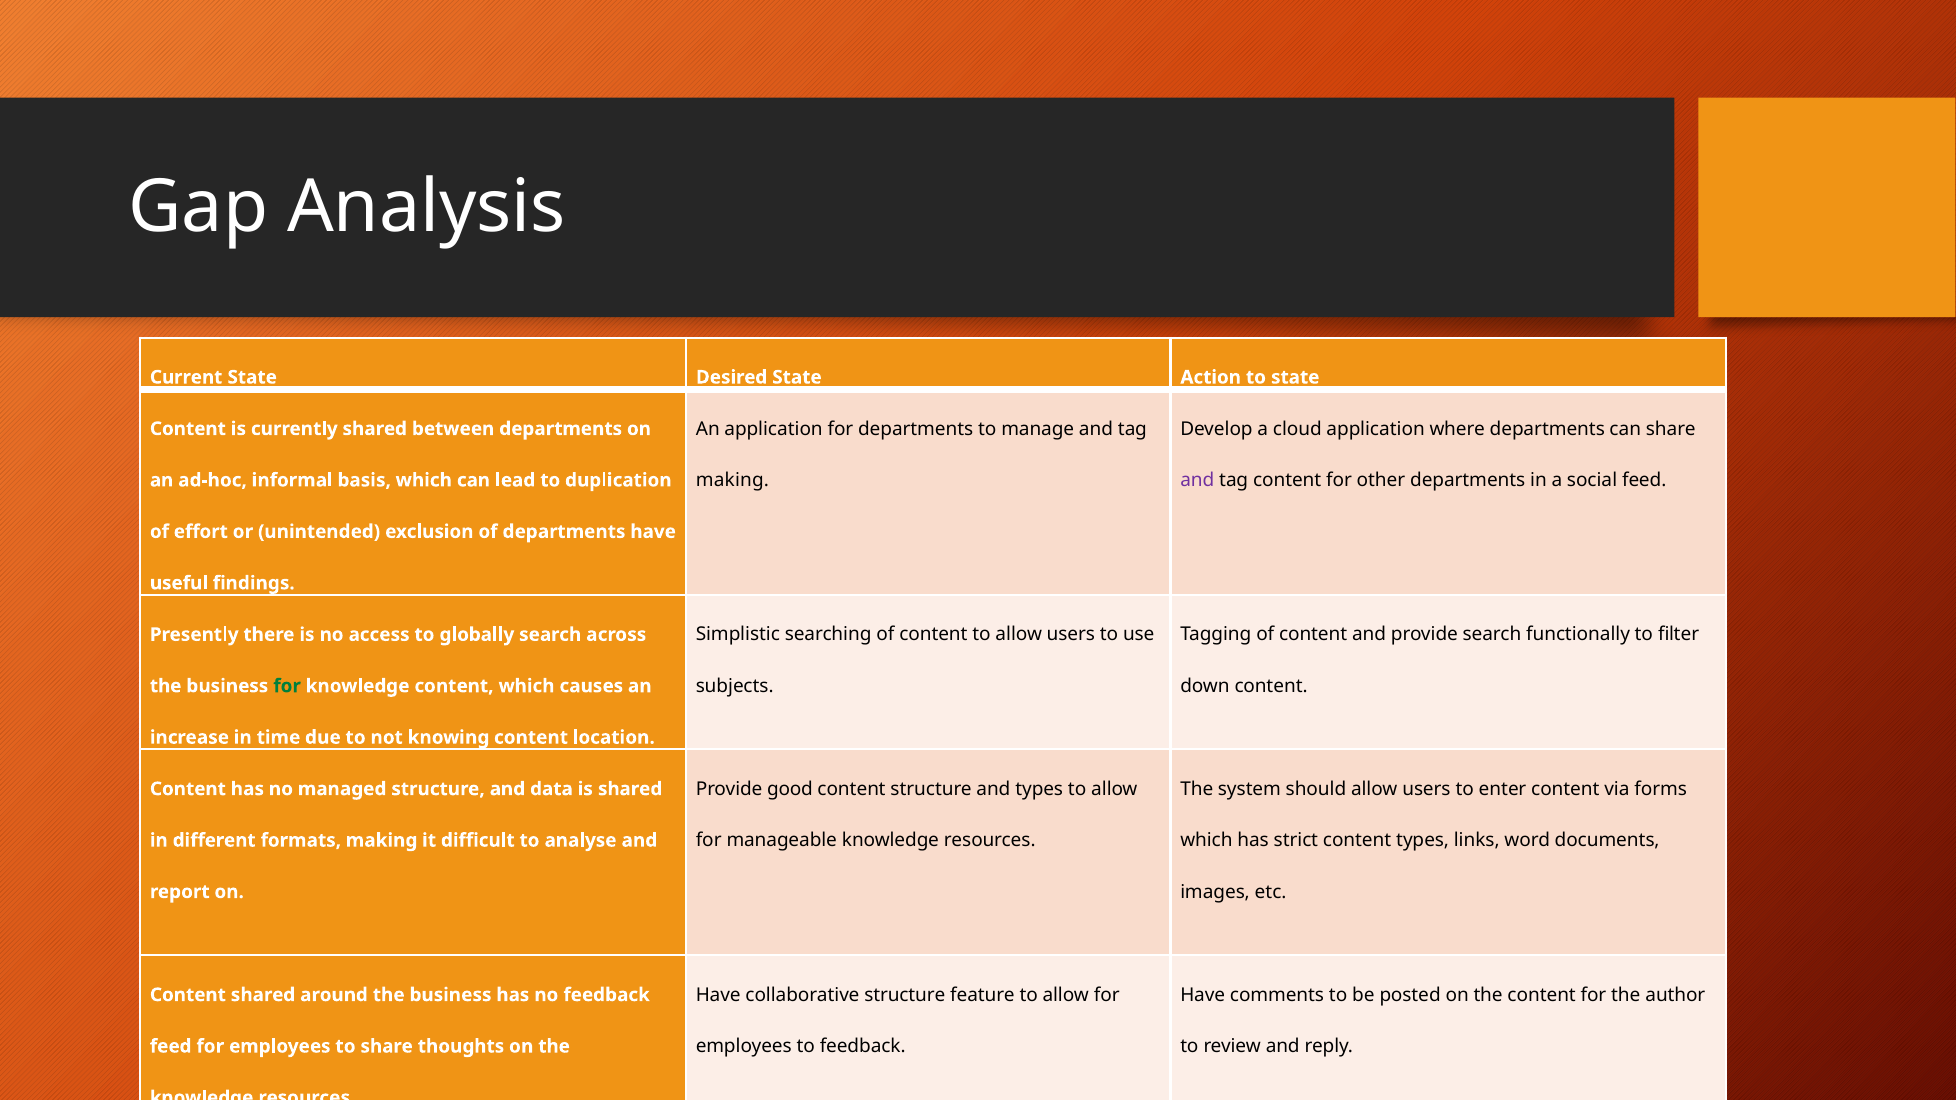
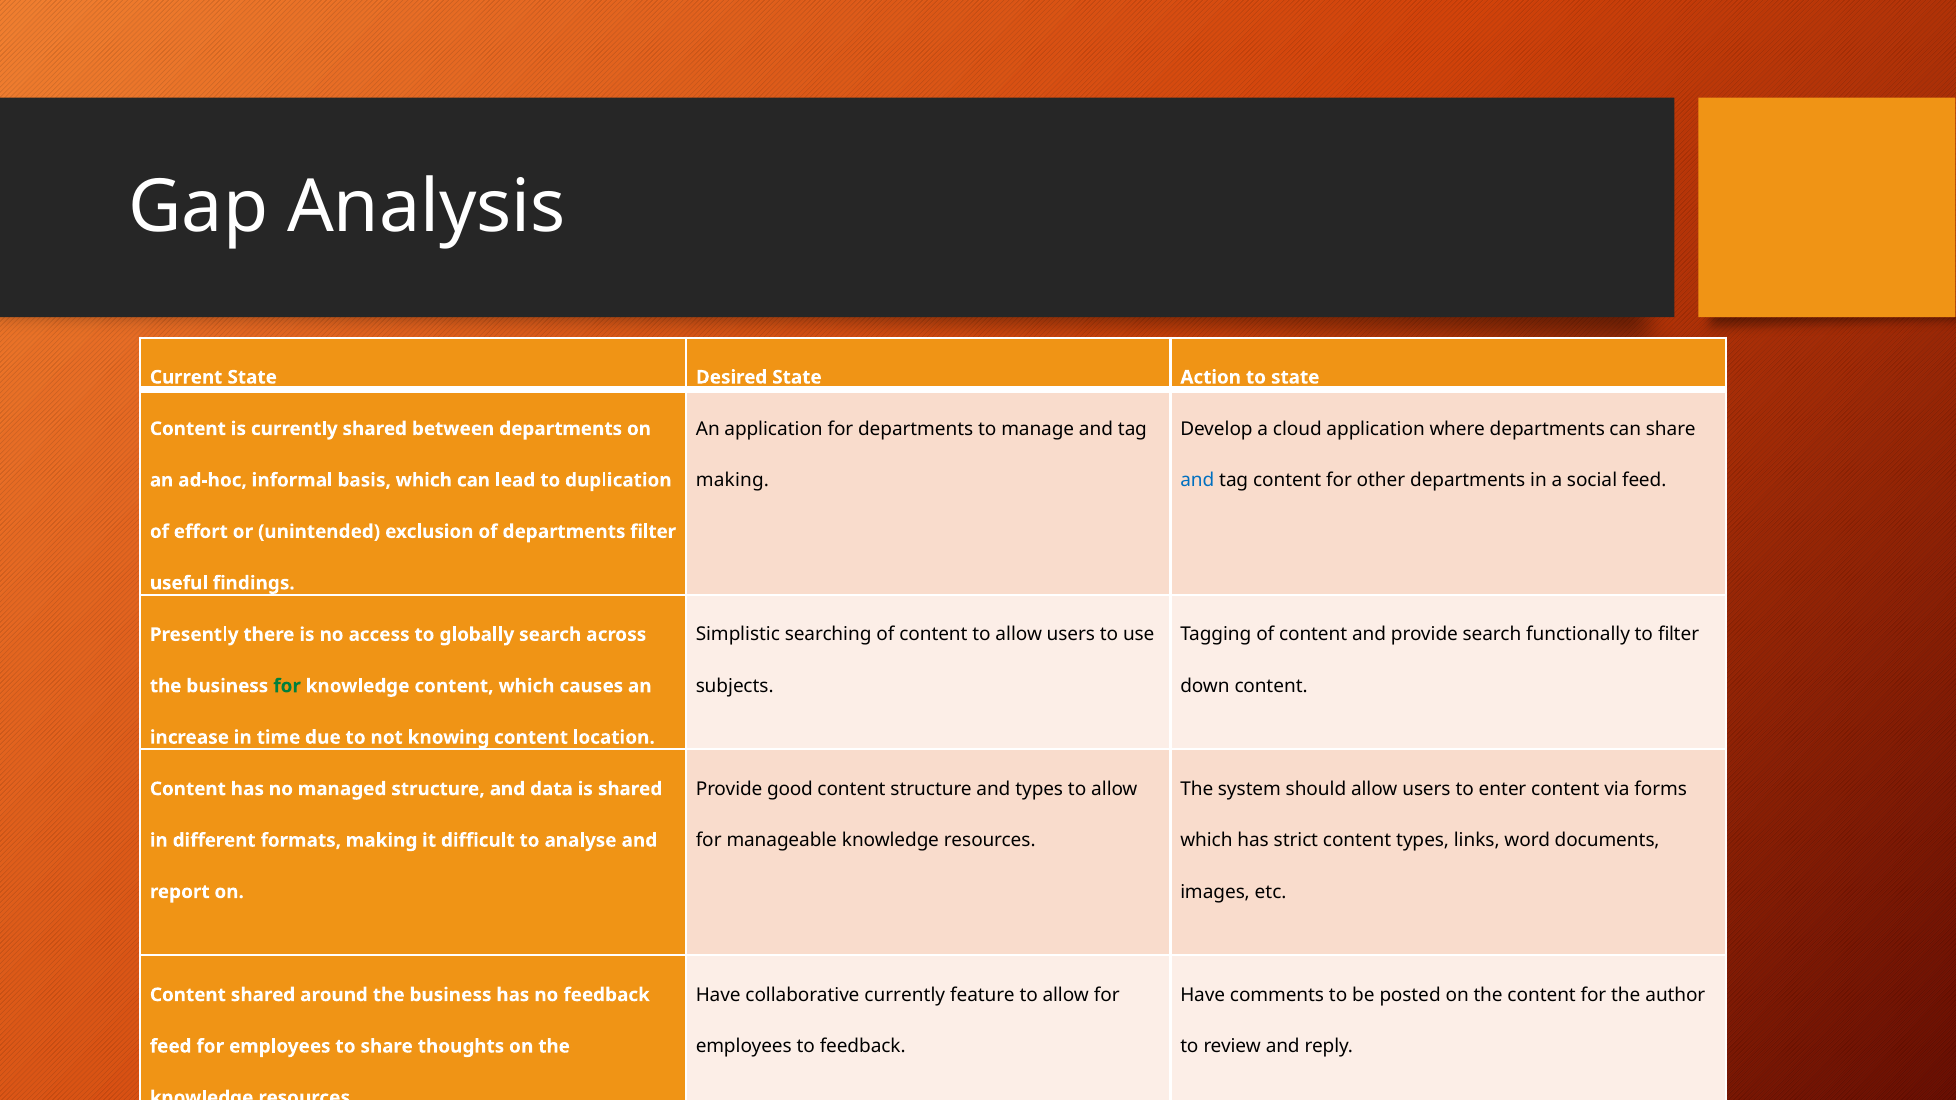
and colour: purple -> blue (1197, 480)
departments have: have -> filter (653, 532)
collaborative structure: structure -> currently (905, 995)
